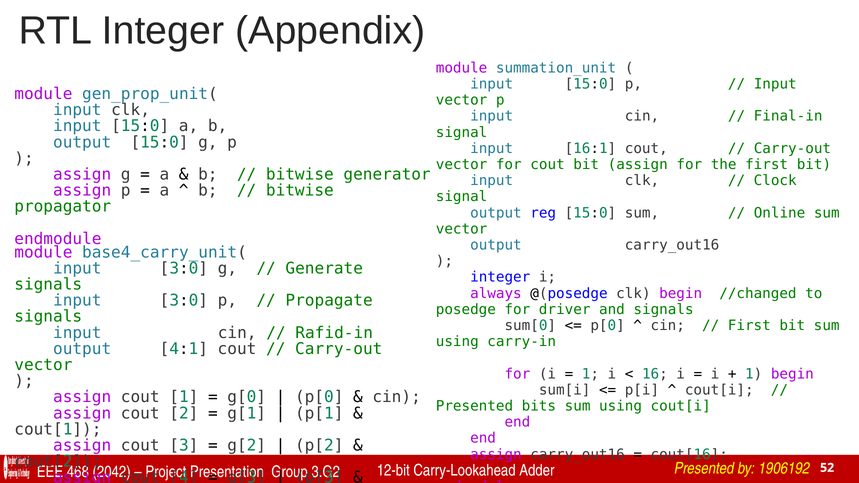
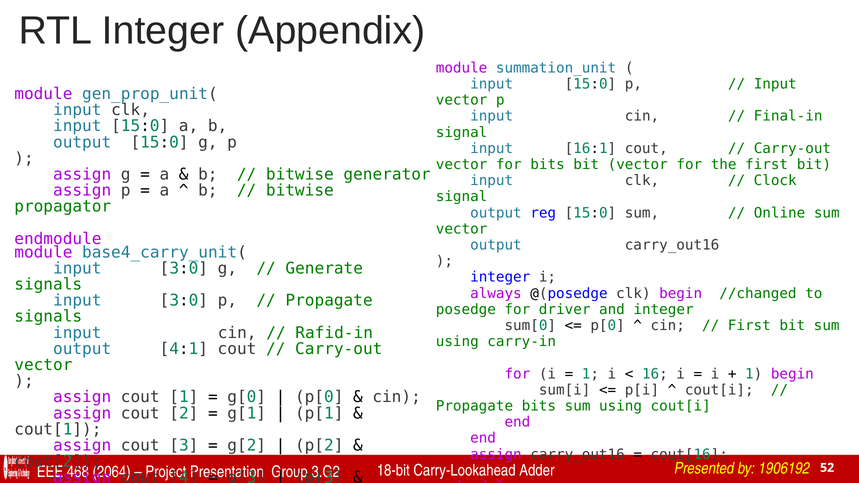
for cout: cout -> bits (547, 165)
bit assign: assign -> vector (638, 165)
and signals: signals -> integer (664, 310)
Presented: Presented -> Propagate (474, 406)
2042: 2042 -> 2064 (112, 472)
12-bit: 12-bit -> 18-bit (393, 471)
